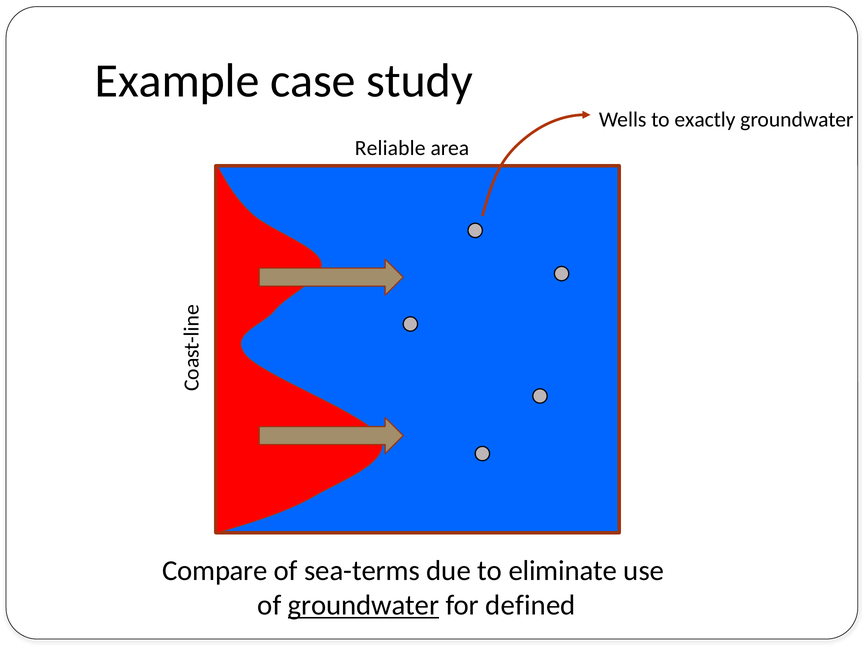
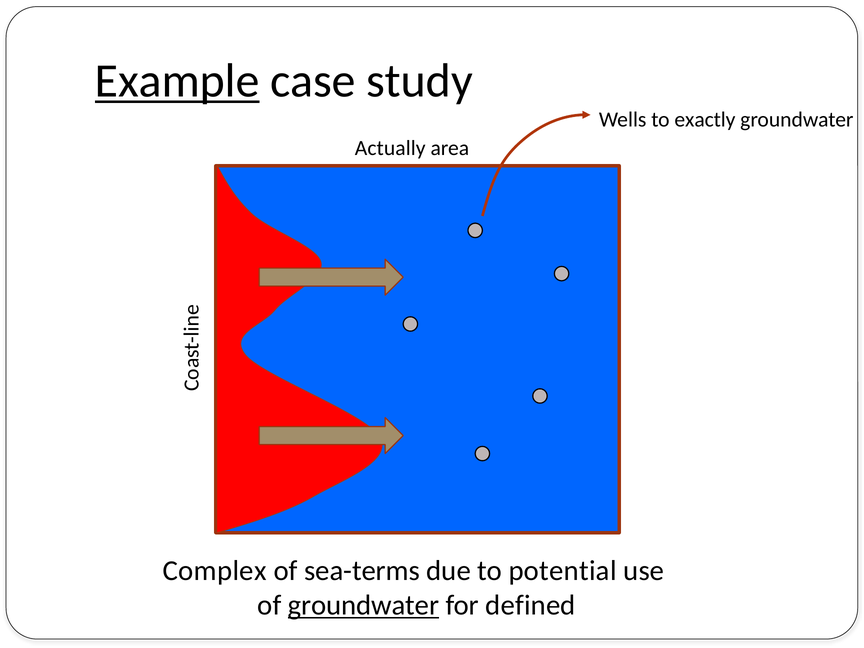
Example underline: none -> present (177, 81)
Reliable: Reliable -> Actually (390, 148)
Compare: Compare -> Complex (215, 571)
eliminate: eliminate -> potential (563, 571)
